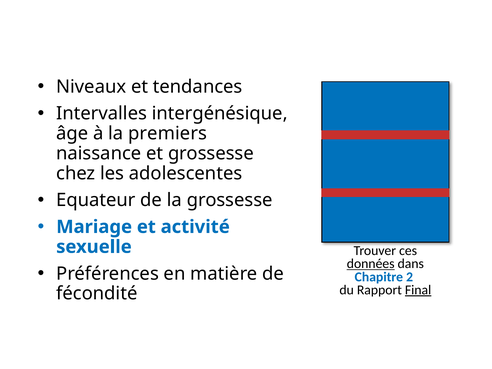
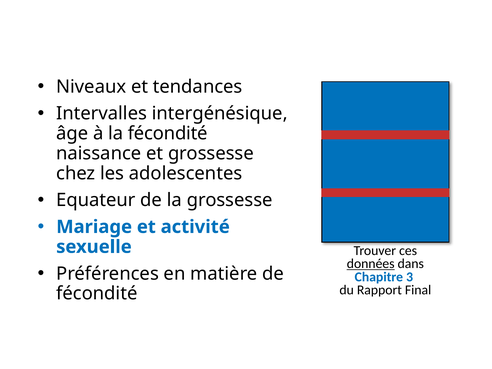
la premiers: premiers -> fécondité (168, 133)
2: 2 -> 3 (410, 277)
Final underline: present -> none (418, 290)
